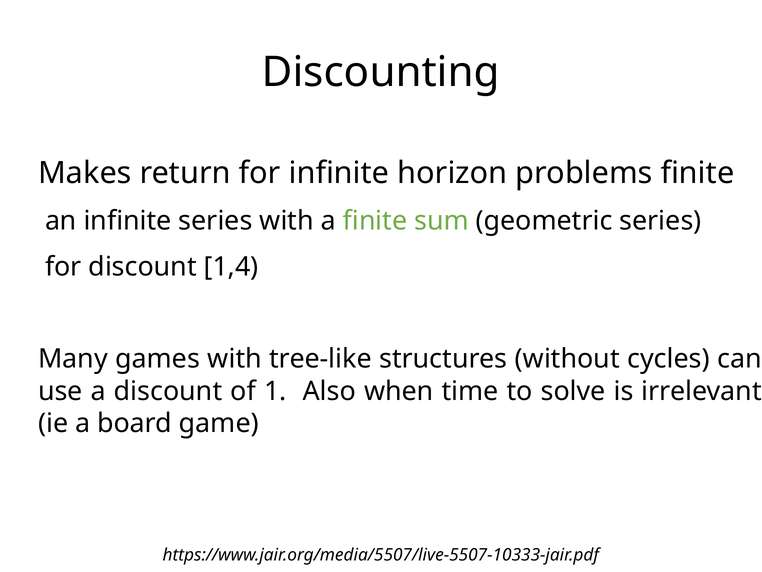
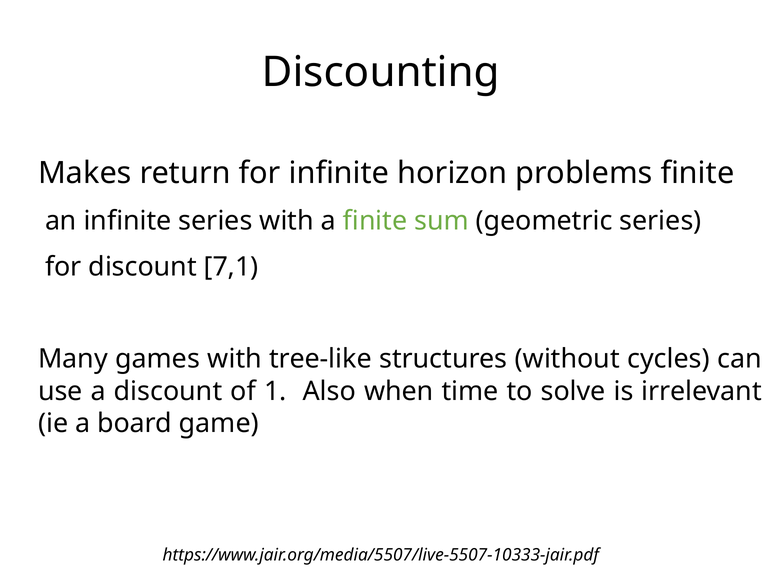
1,4: 1,4 -> 7,1 (231, 267)
